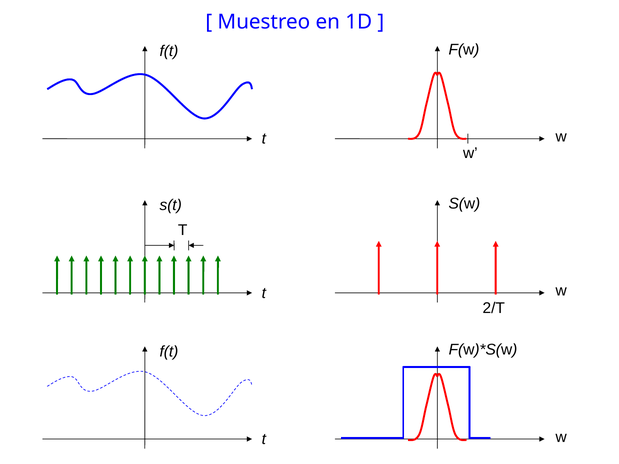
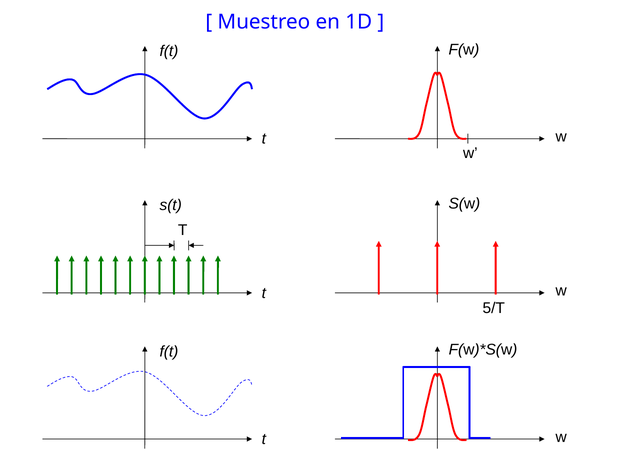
2/T: 2/T -> 5/T (494, 308)
